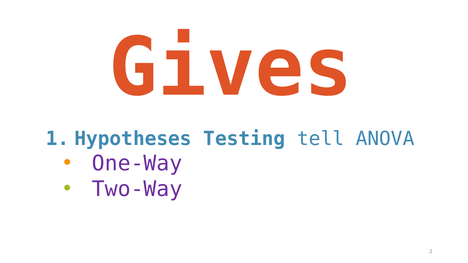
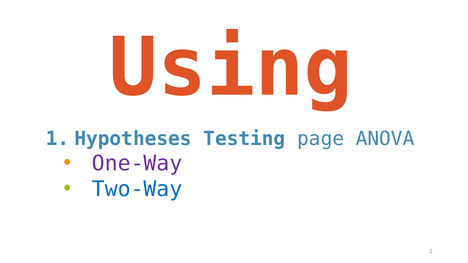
Gives: Gives -> Using (231, 68)
tell: tell -> page (321, 139)
Two-Way colour: purple -> blue (137, 189)
